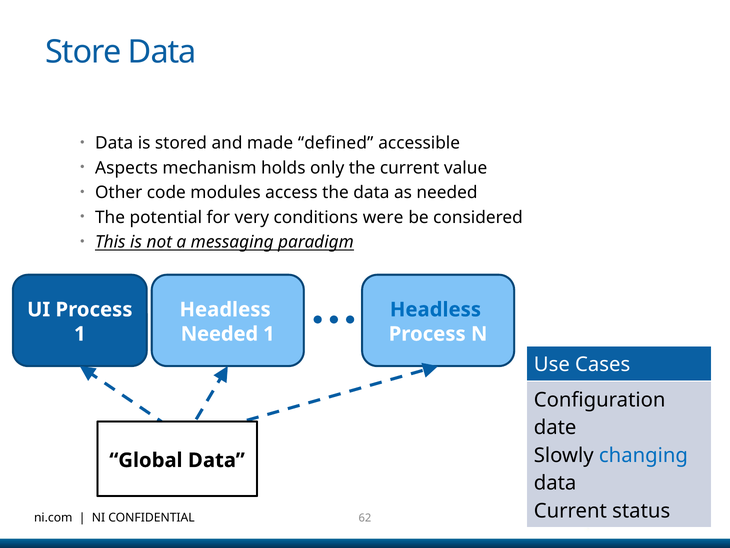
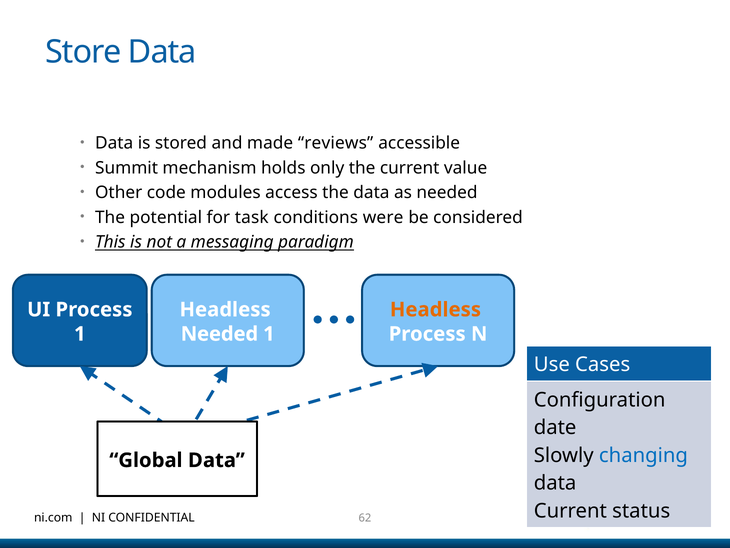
defined: defined -> reviews (336, 143)
Aspects: Aspects -> Summit (127, 168)
very: very -> task (252, 217)
Headless colour: blue -> orange (435, 309)
